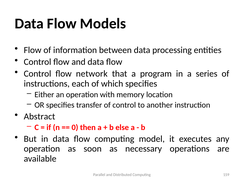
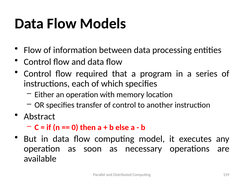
network: network -> required (92, 74)
